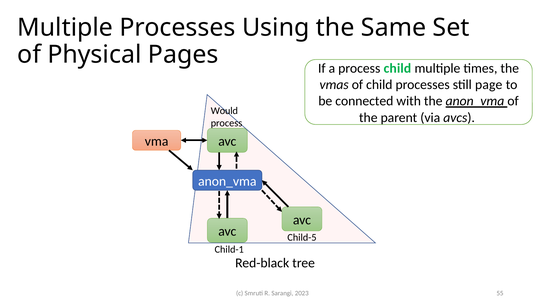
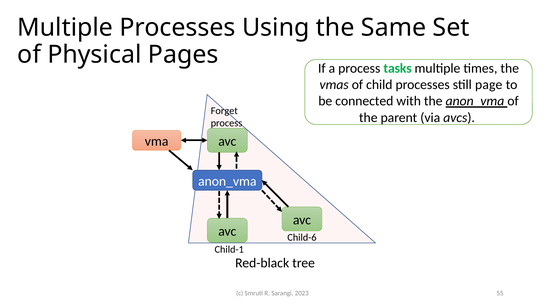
process child: child -> tasks (398, 68)
Would: Would -> Forget (224, 111)
Child-5: Child-5 -> Child-6 (302, 237)
